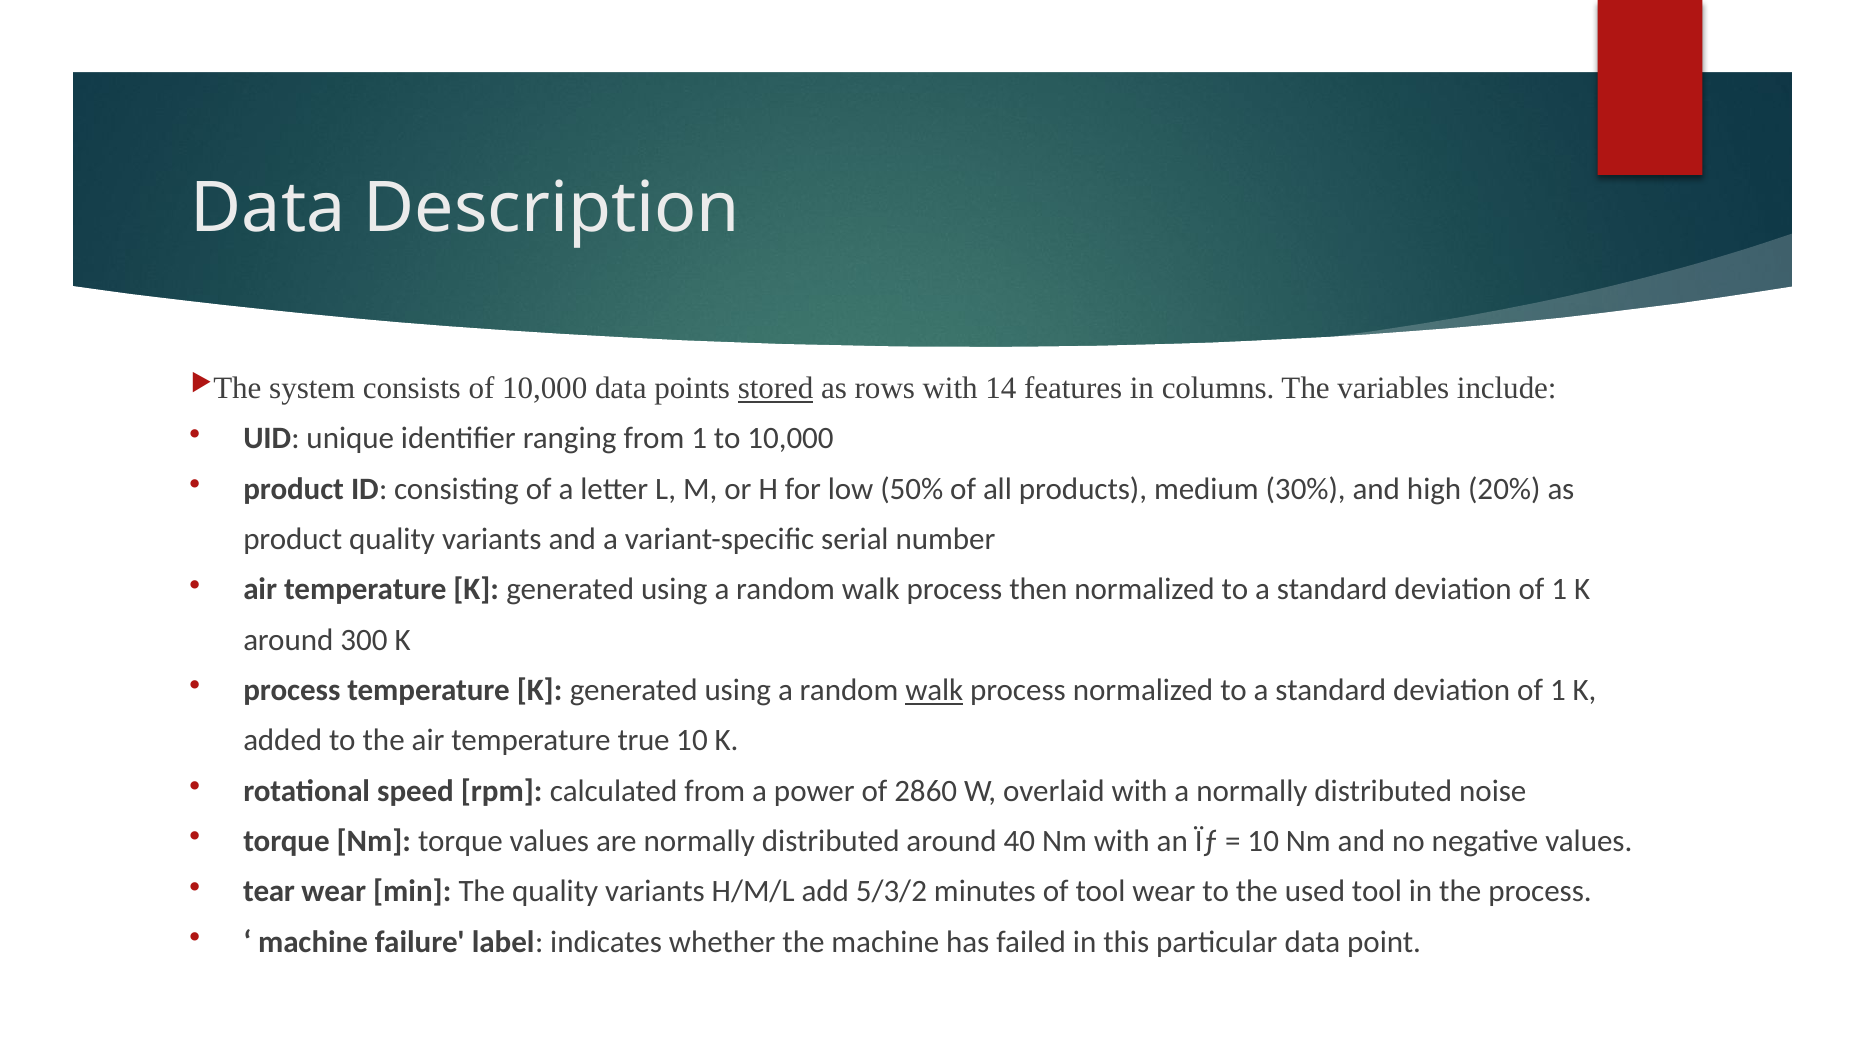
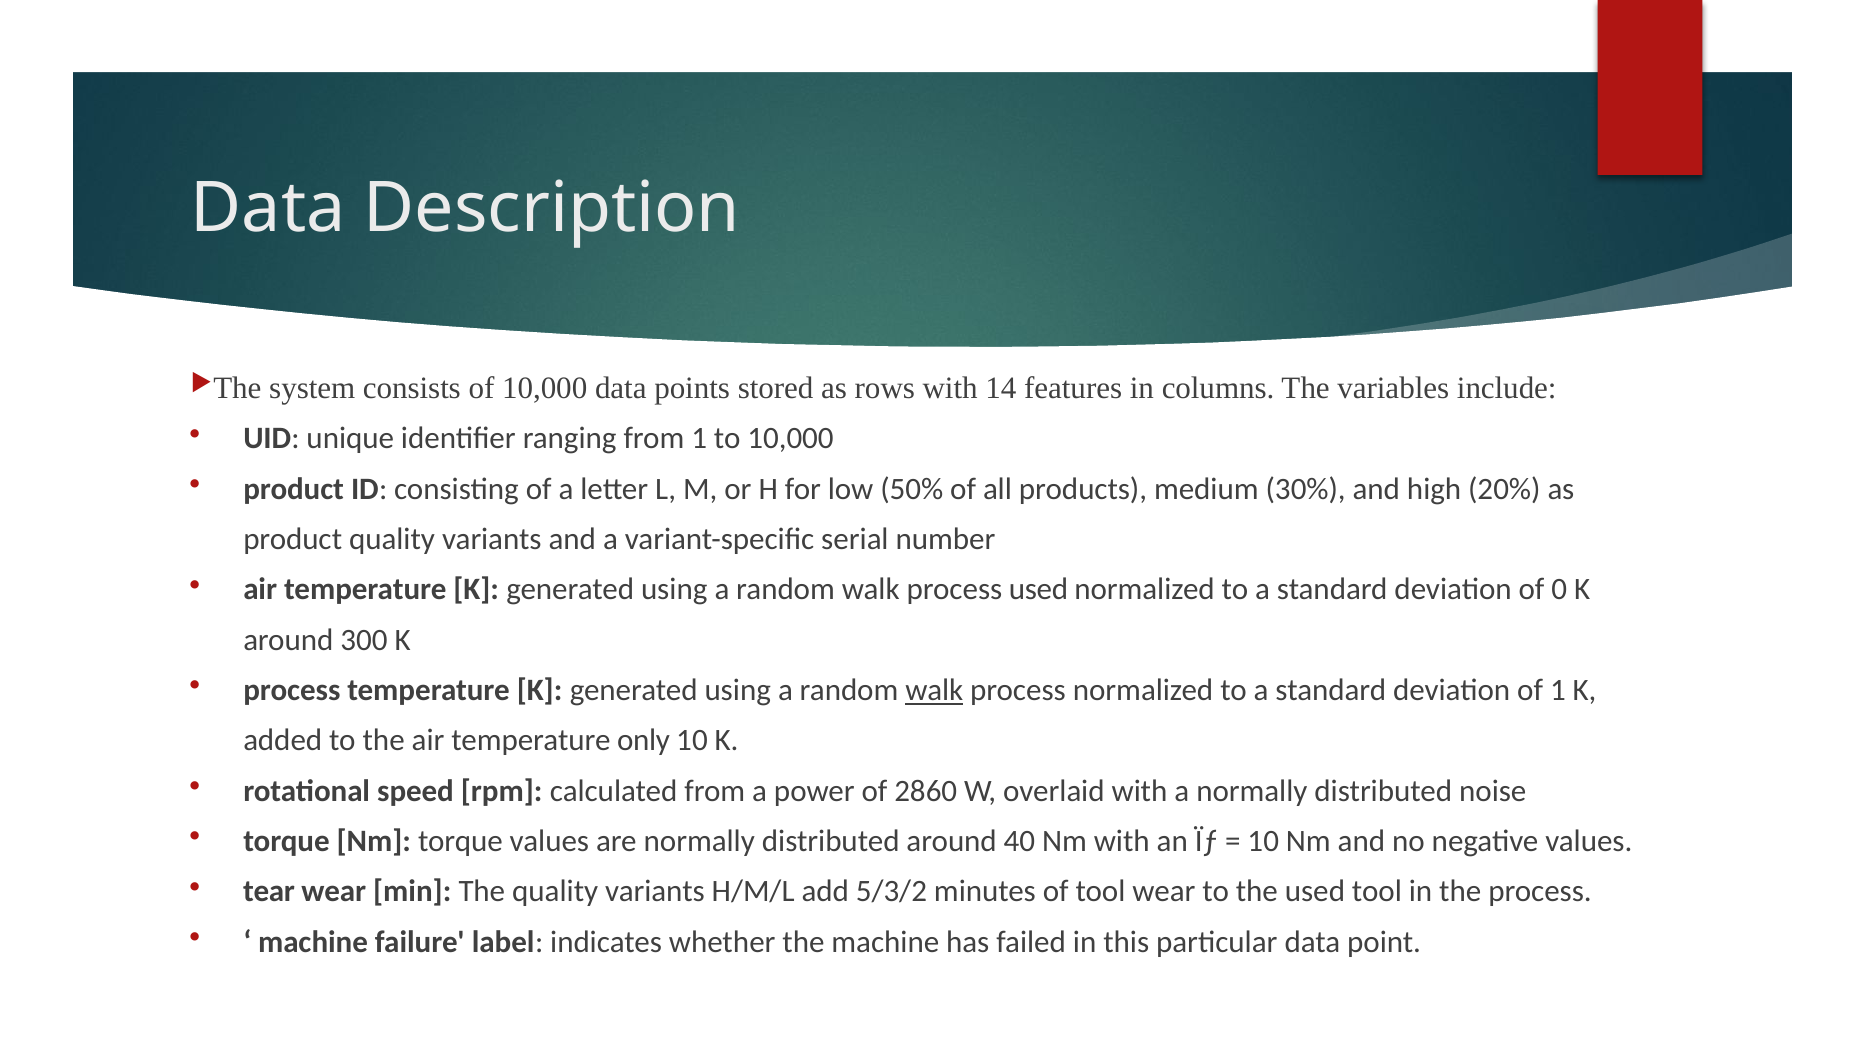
stored underline: present -> none (776, 388)
process then: then -> used (1038, 589)
1: 1 -> 0 (1559, 589)
true: true -> only (644, 740)
